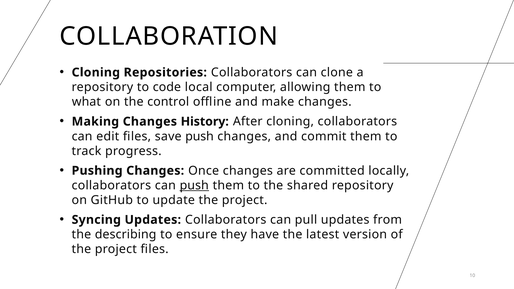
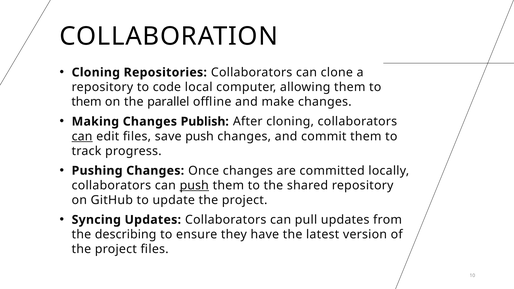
what: what -> them (87, 102)
control: control -> parallel (168, 102)
History: History -> Publish (205, 122)
can underline: none -> present (82, 136)
